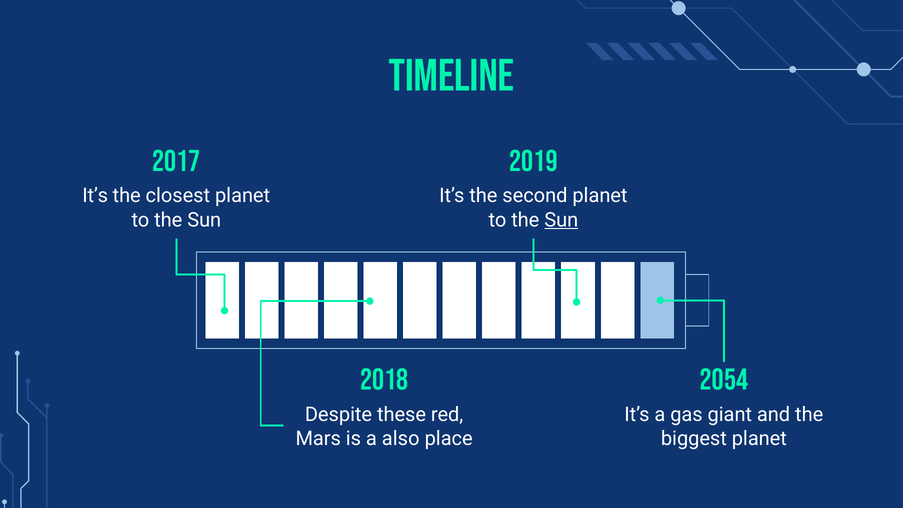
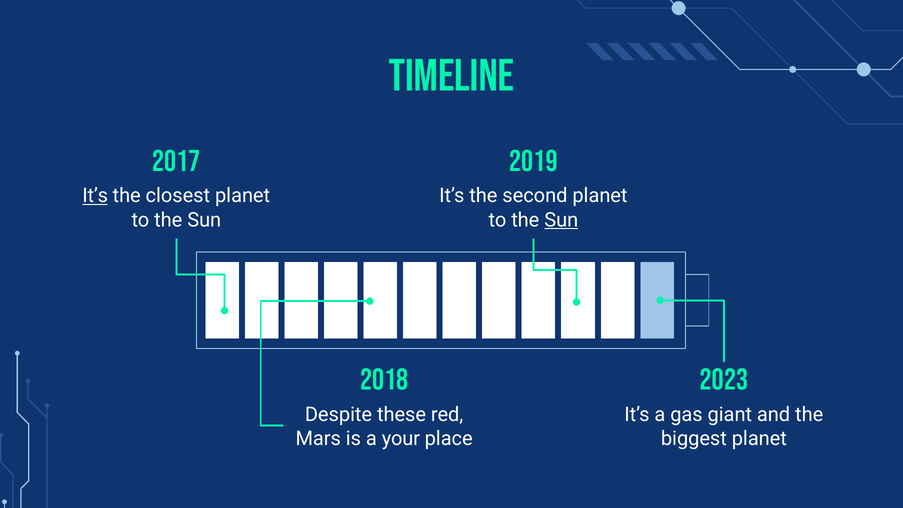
It’s underline: none -> present (95, 196)
2054: 2054 -> 2023 (724, 380)
also: also -> your (401, 439)
